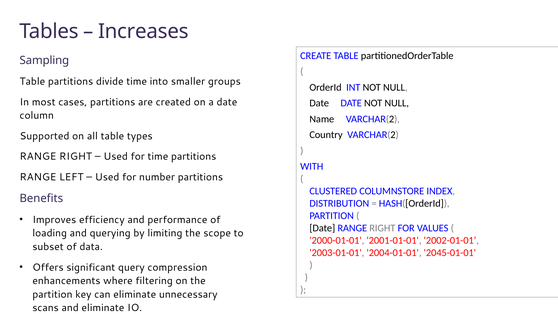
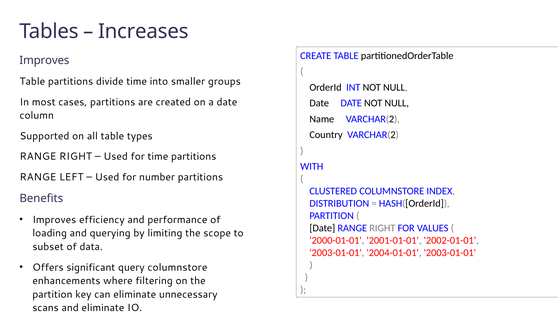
Sampling: Sampling -> Improves (44, 60)
2004-01-01 2045-01-01: 2045-01-01 -> 2003-01-01 (450, 253)
query compression: compression -> columnstore (177, 267)
